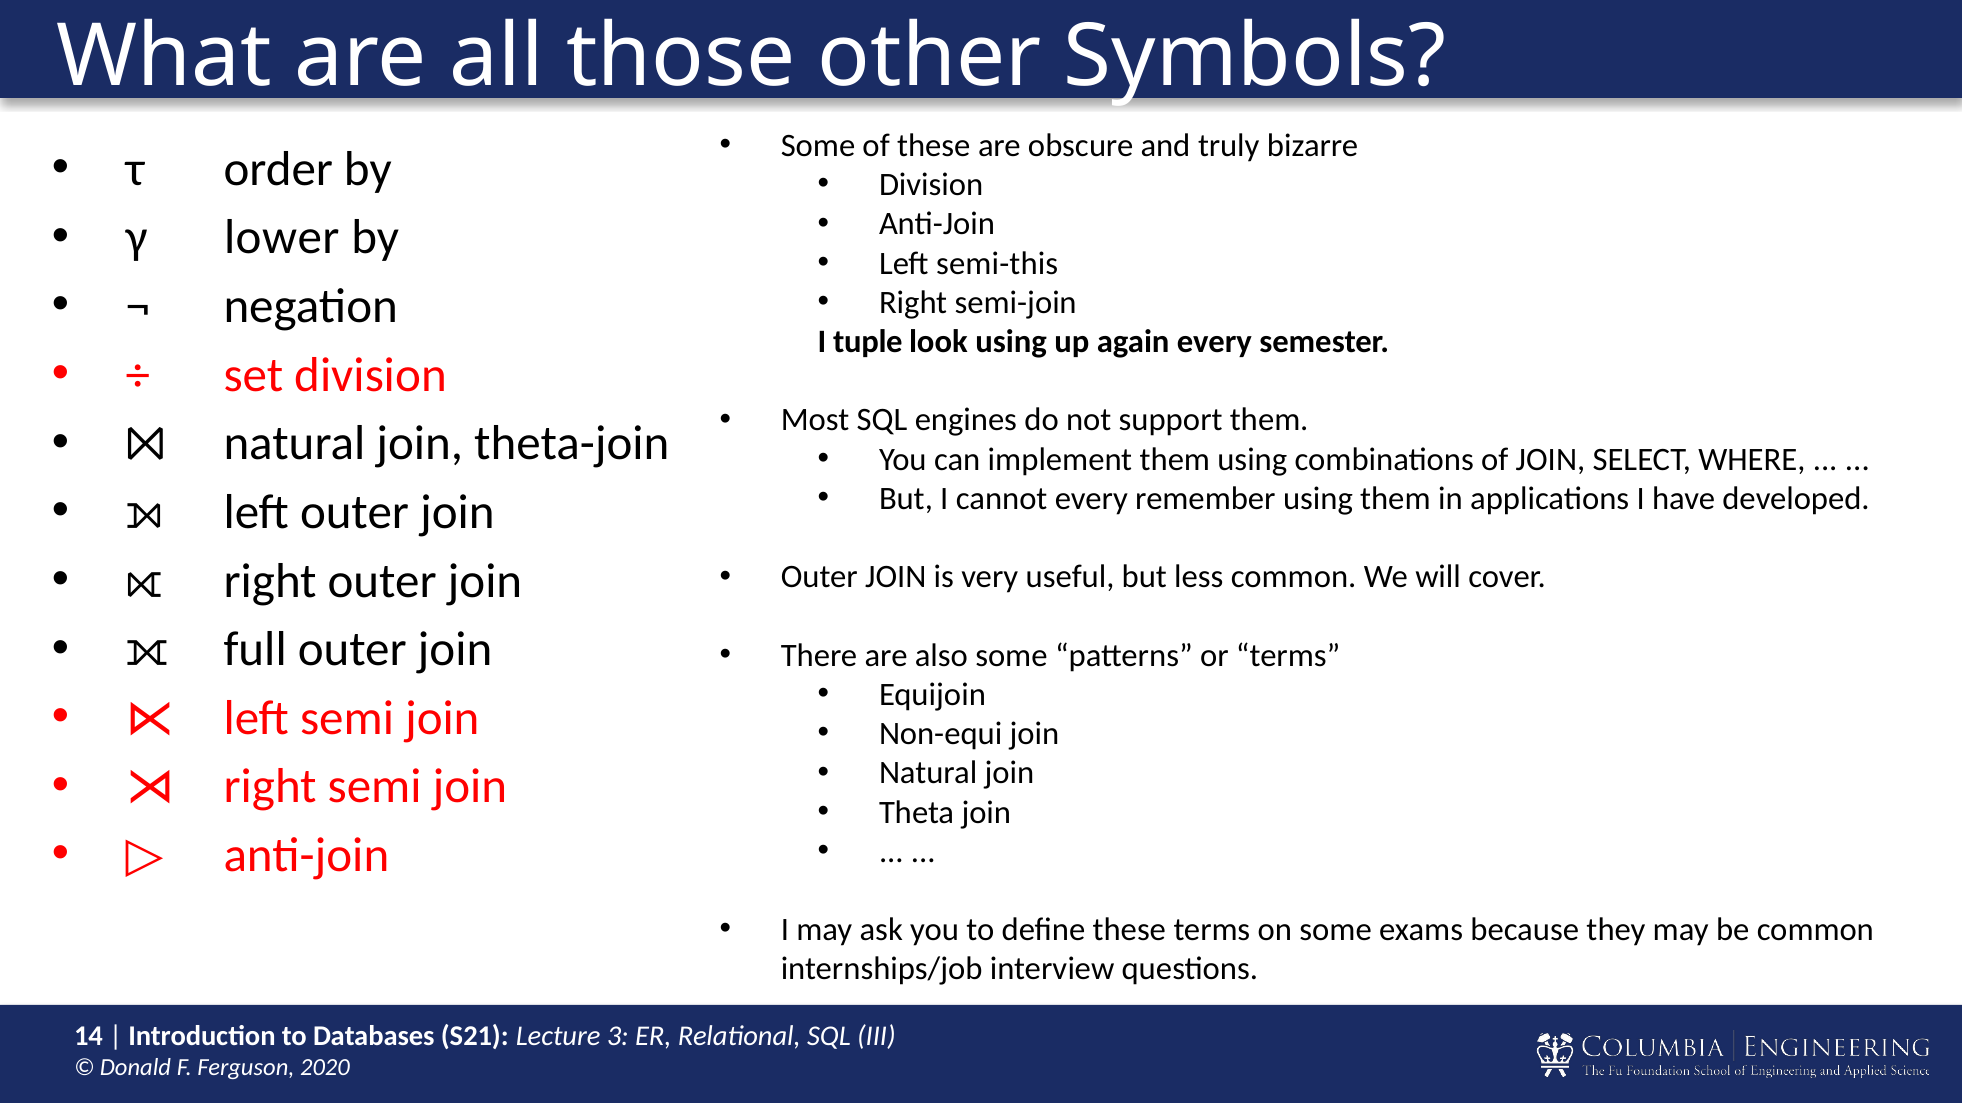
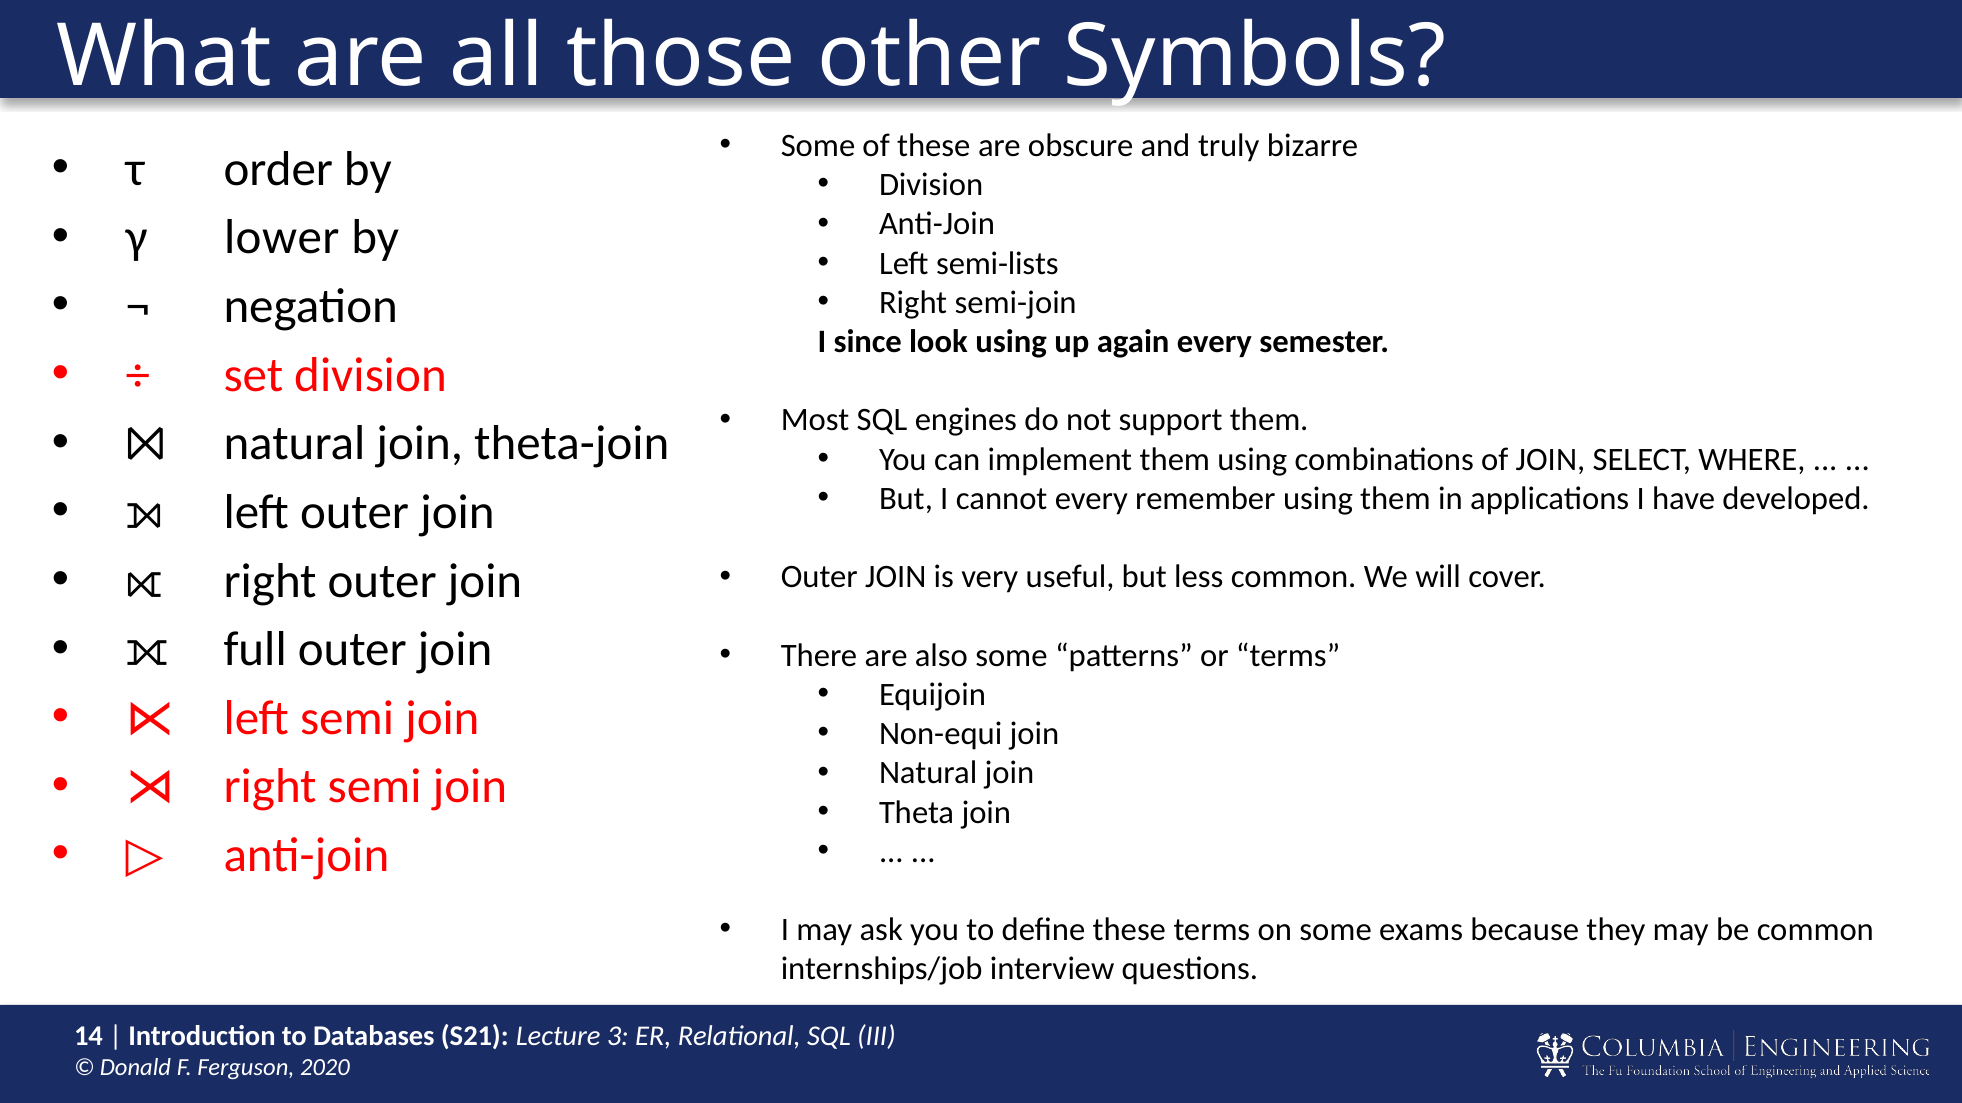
semi-this: semi-this -> semi-lists (997, 263)
tuple: tuple -> since (868, 342)
